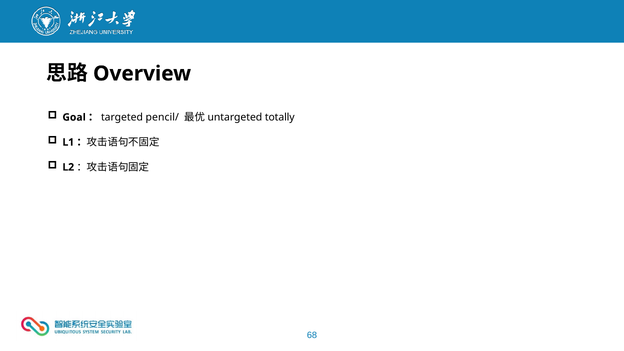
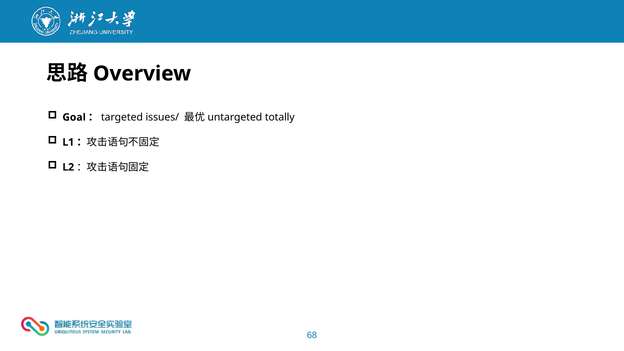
pencil/: pencil/ -> issues/ (162, 117)
